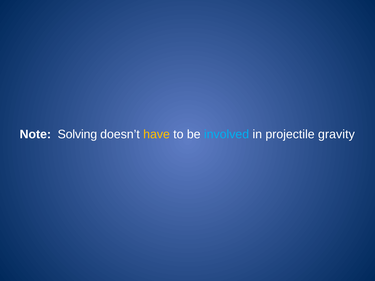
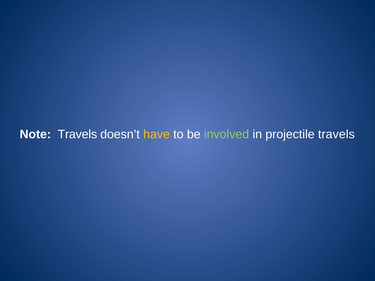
Note Solving: Solving -> Travels (77, 134)
involved colour: light blue -> light green (227, 134)
projectile gravity: gravity -> travels (336, 134)
